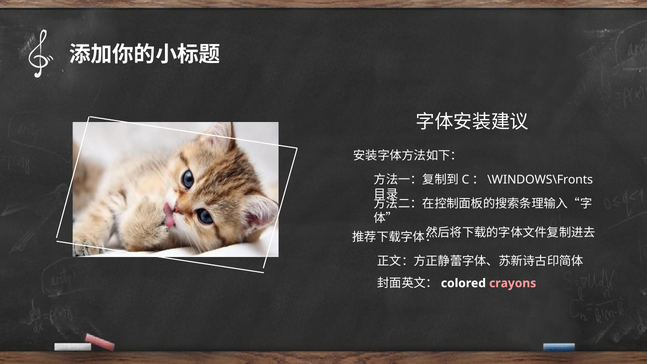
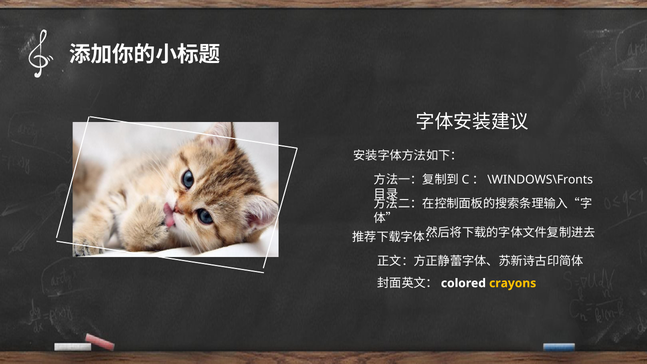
crayons colour: pink -> yellow (513, 283)
